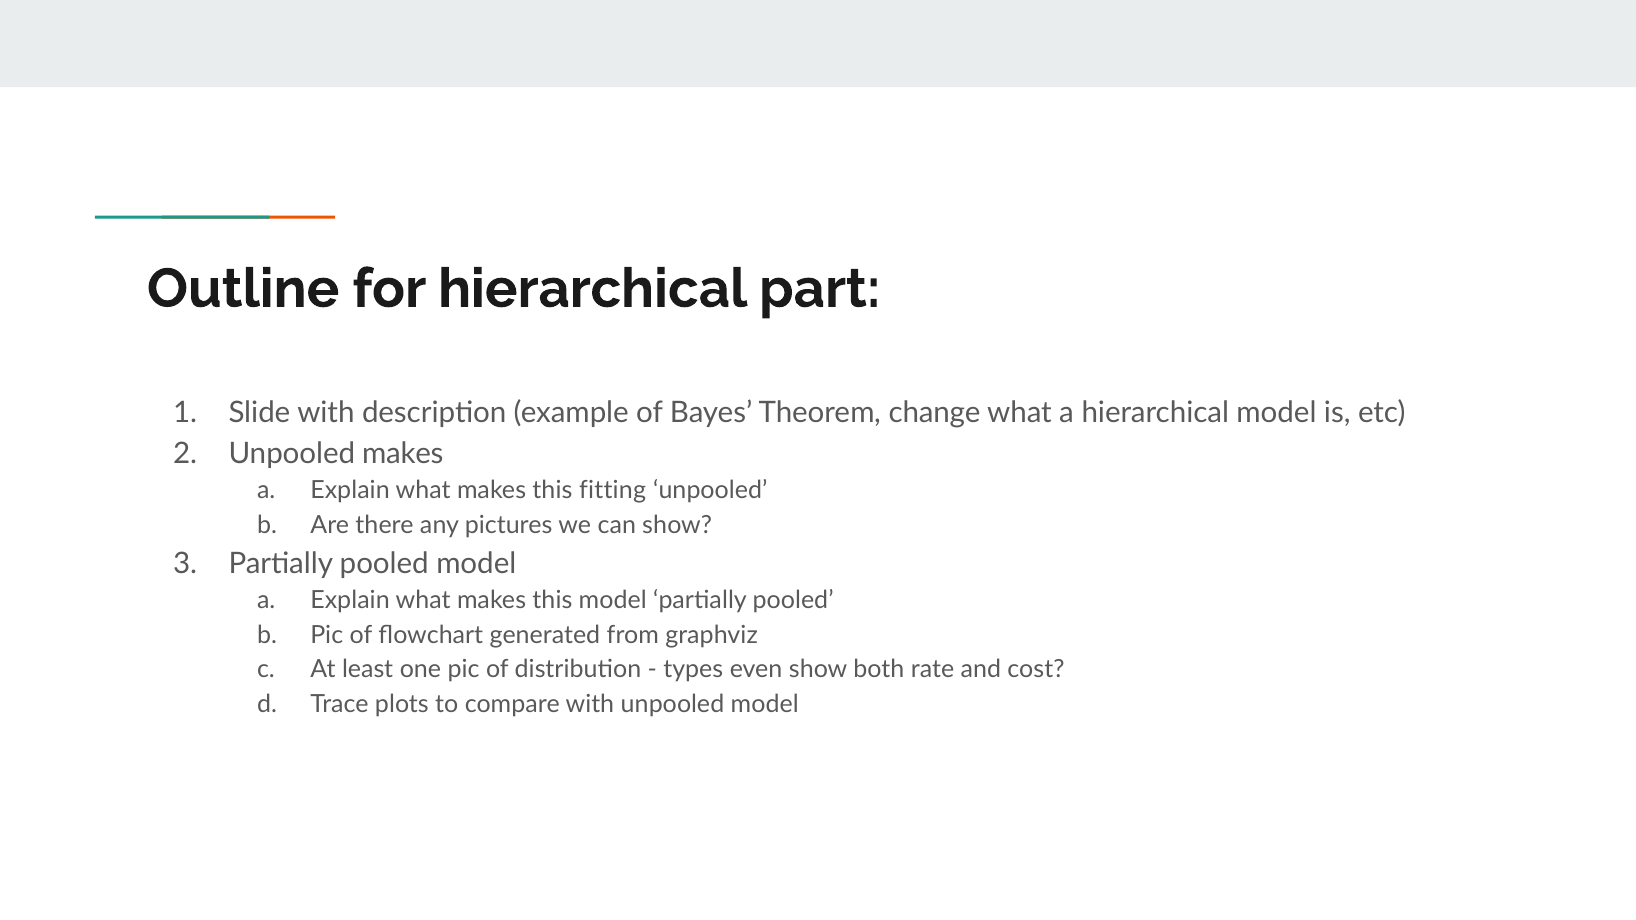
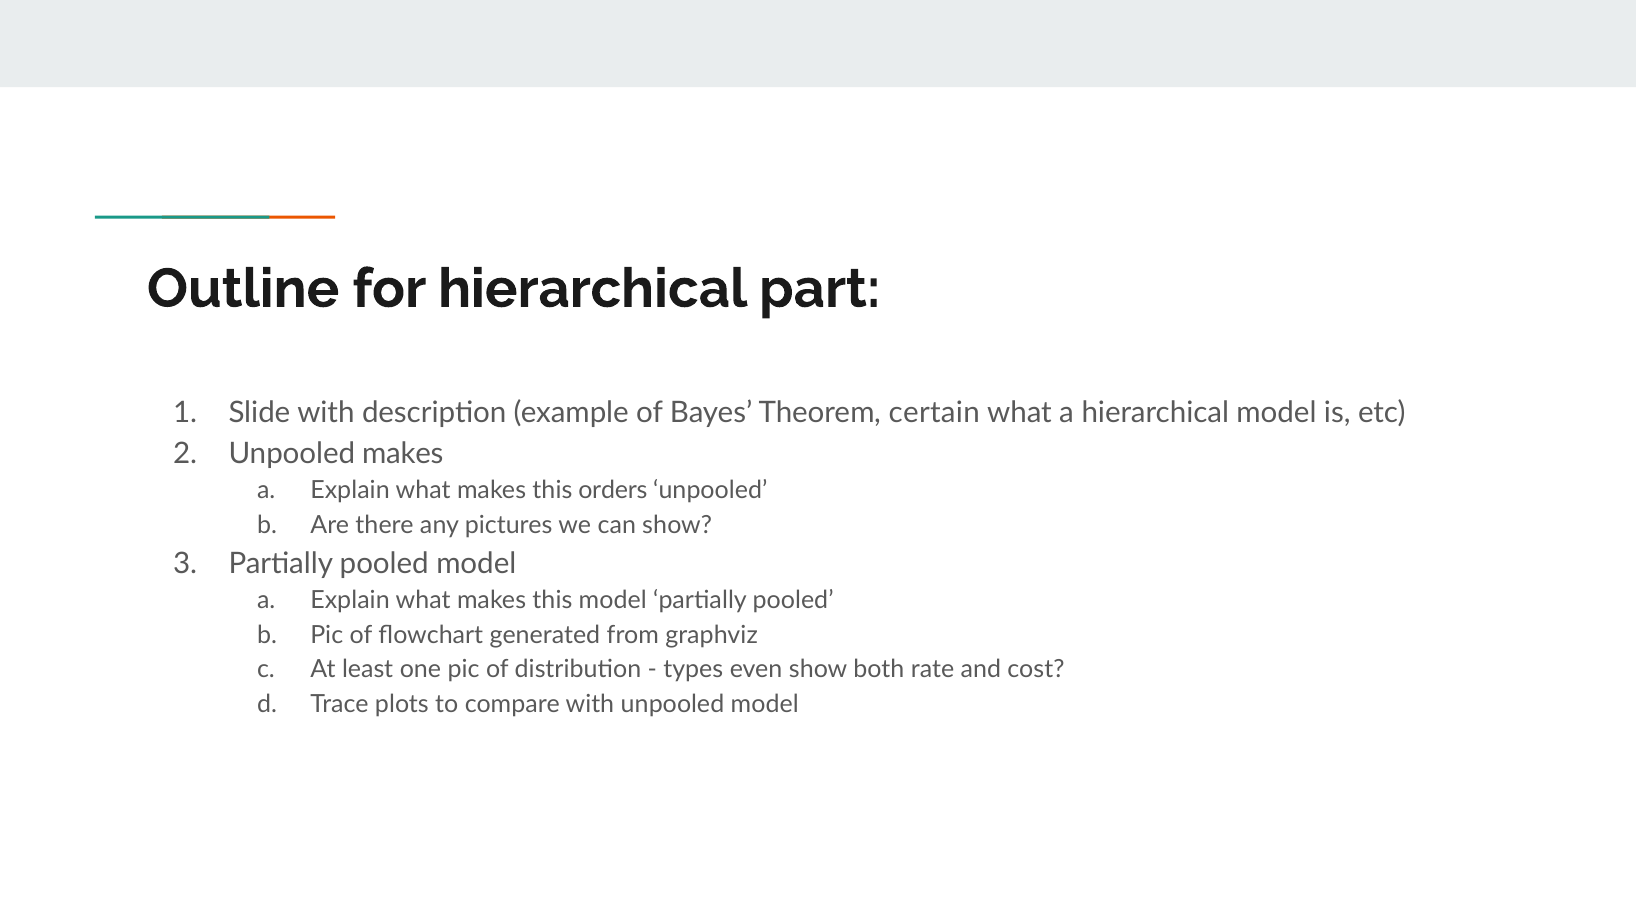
change: change -> certain (934, 413)
fitting: fitting -> orders (613, 491)
